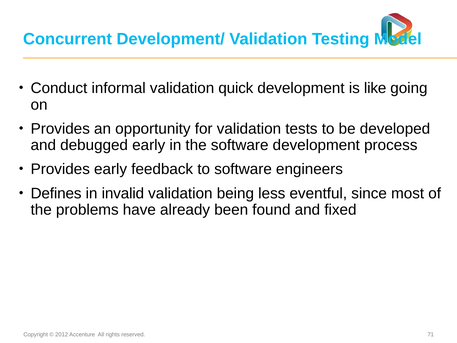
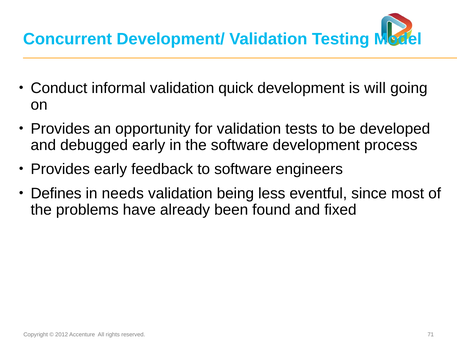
like: like -> will (375, 88)
invalid: invalid -> needs (123, 193)
